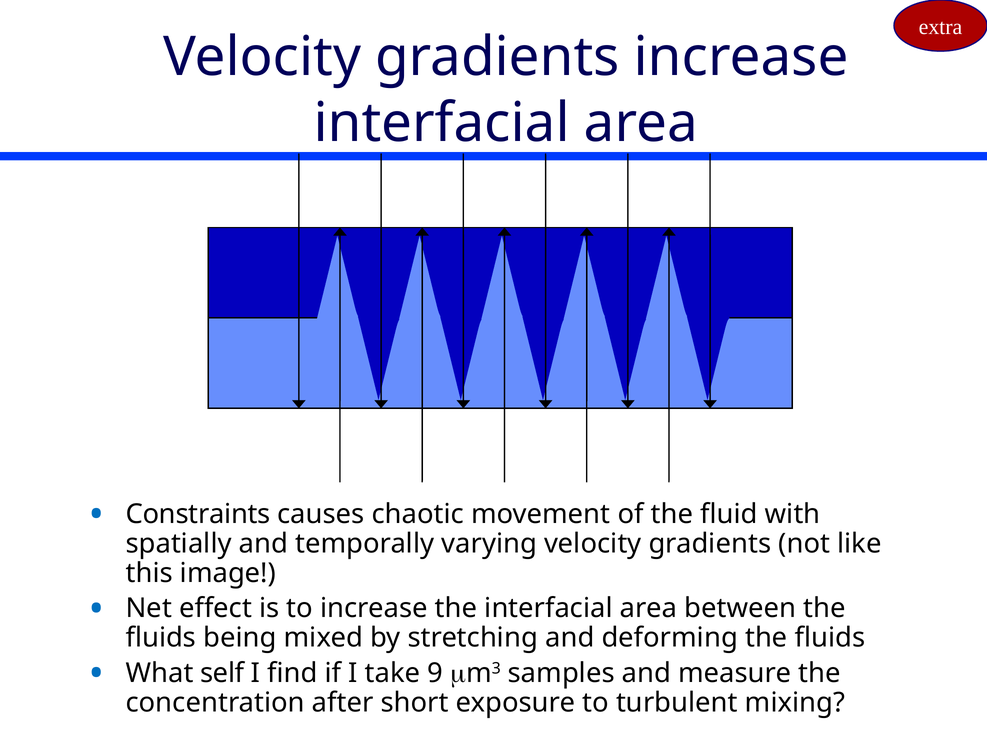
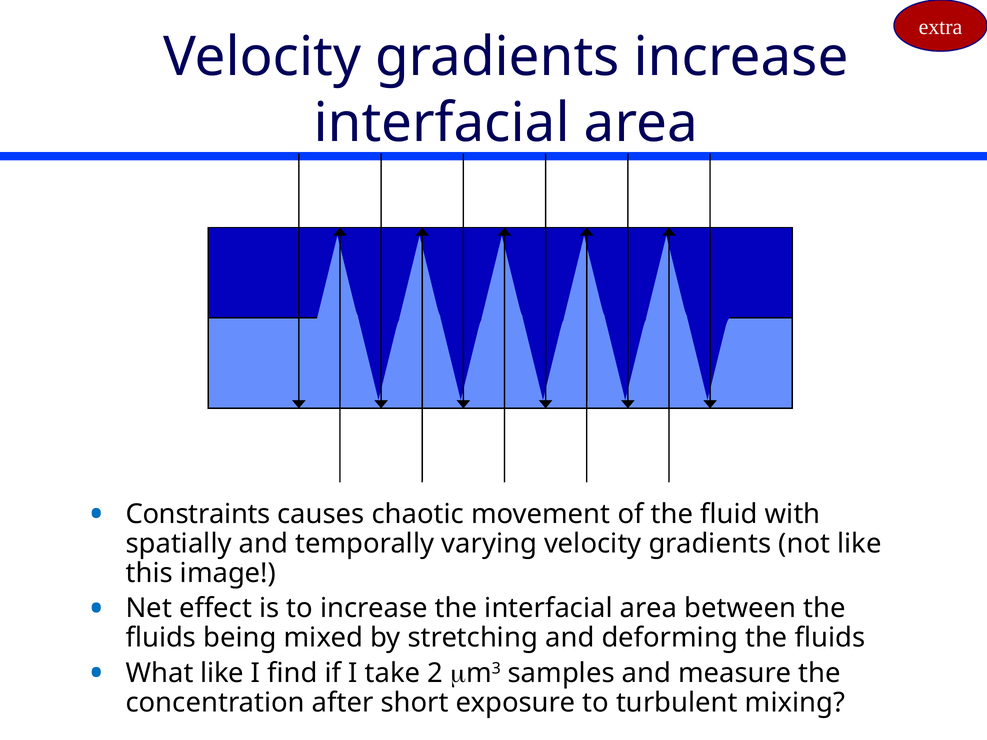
What self: self -> like (222, 673)
9: 9 -> 2 (435, 673)
